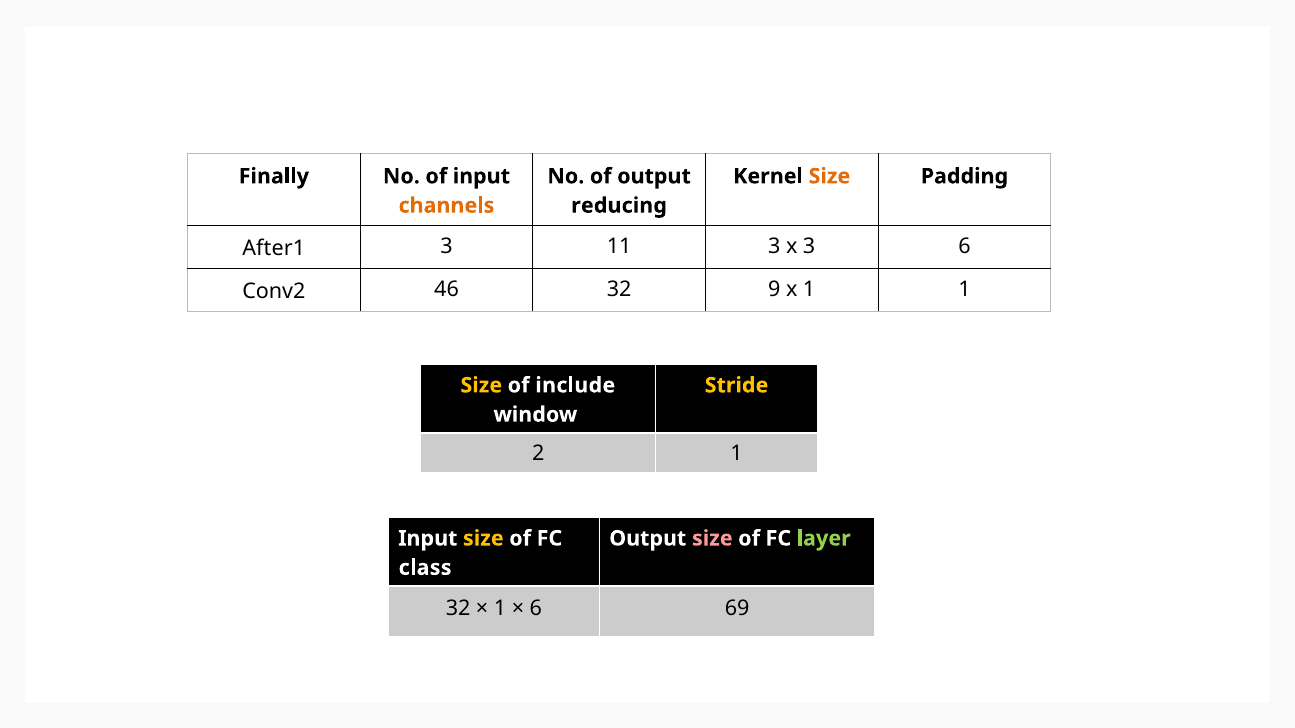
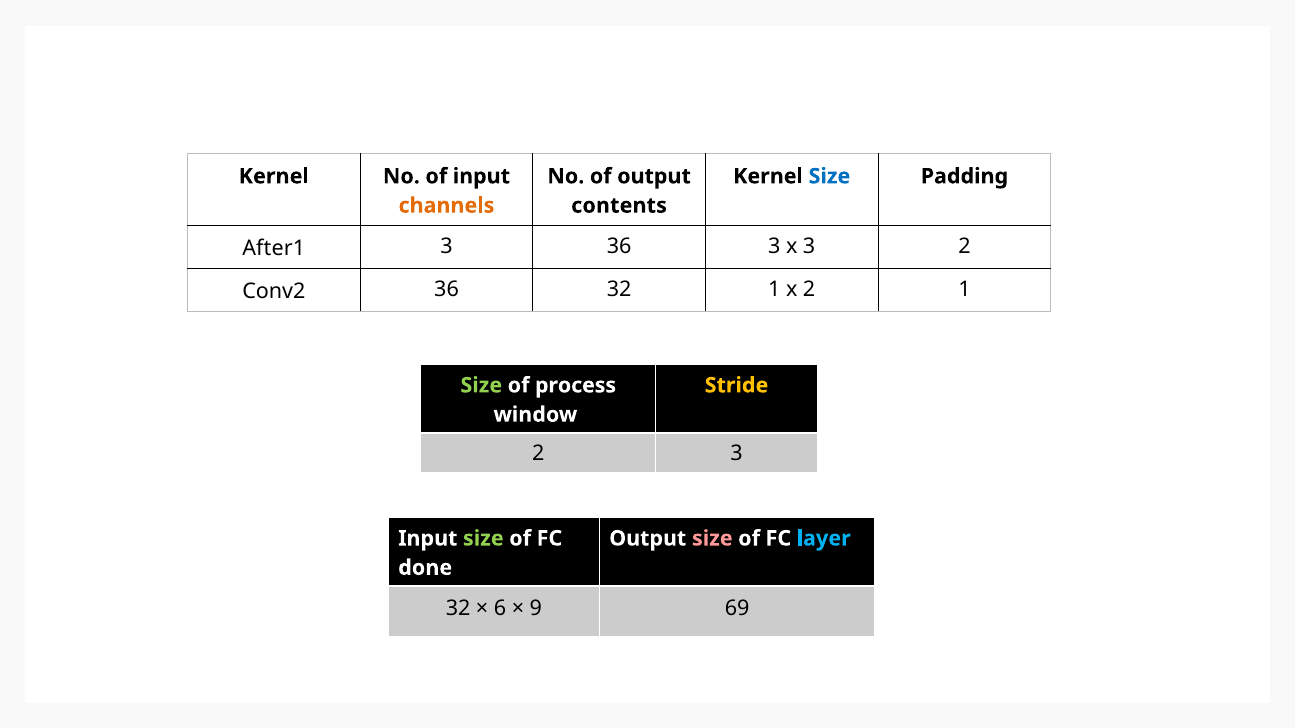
Finally: Finally -> Kernel (274, 176)
Size colour: orange -> blue (829, 176)
reducing: reducing -> contents (619, 206)
3 11: 11 -> 36 (619, 247)
3 6: 6 -> 2 (964, 247)
Conv2 46: 46 -> 36 (447, 289)
32 9: 9 -> 1 (774, 289)
x 1: 1 -> 2 (809, 289)
Size colour: yellow -> light green (481, 386)
include: include -> process (576, 386)
2 1: 1 -> 3 (737, 454)
size colour: yellow -> light green (483, 539)
layer colour: light green -> light blue (824, 539)
class: class -> done (425, 568)
1: 1 -> 6 (500, 609)
6: 6 -> 9 (536, 609)
